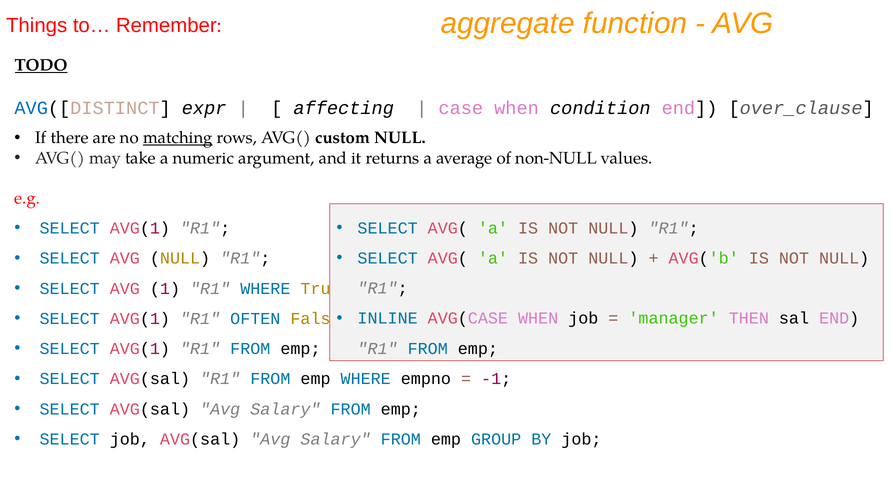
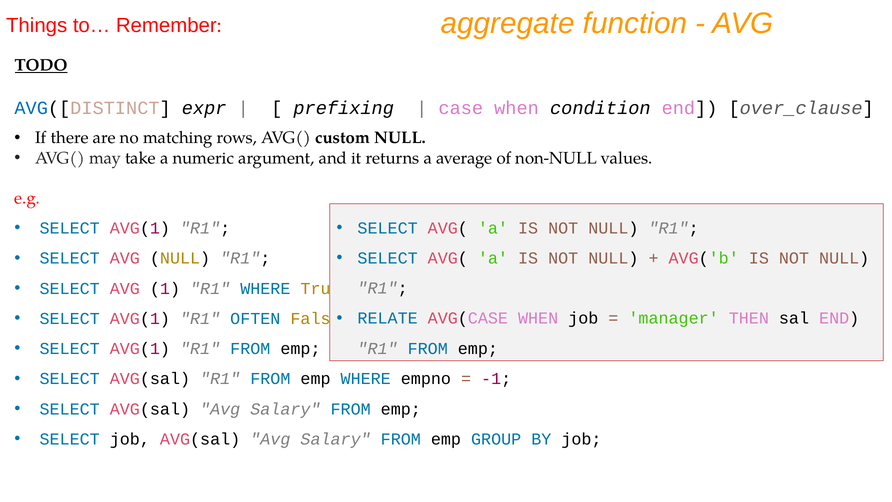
affecting: affecting -> prefixing (344, 108)
matching underline: present -> none (178, 138)
INLINE: INLINE -> RELATE (388, 318)
